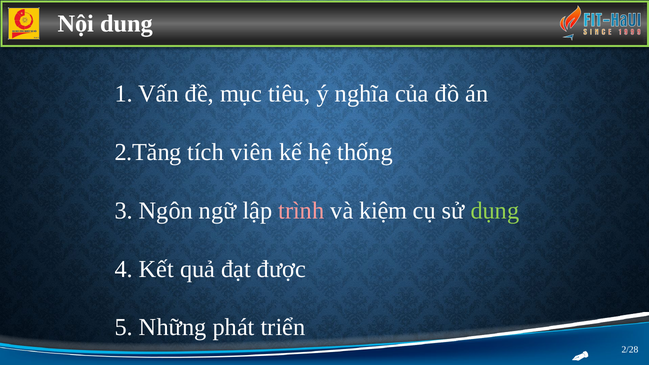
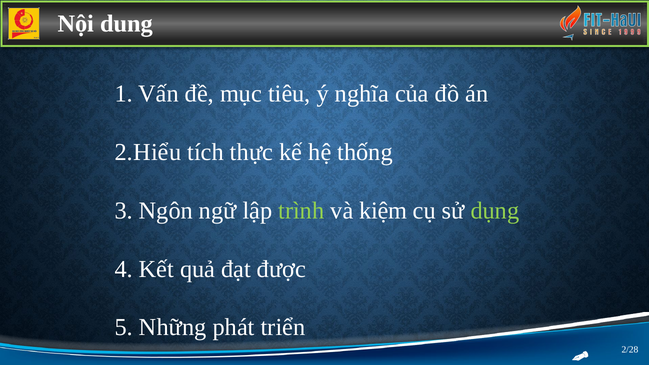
2.Tăng: 2.Tăng -> 2.Hiểu (148, 152)
viên: viên -> thực (252, 152)
trình colour: pink -> light green (301, 211)
